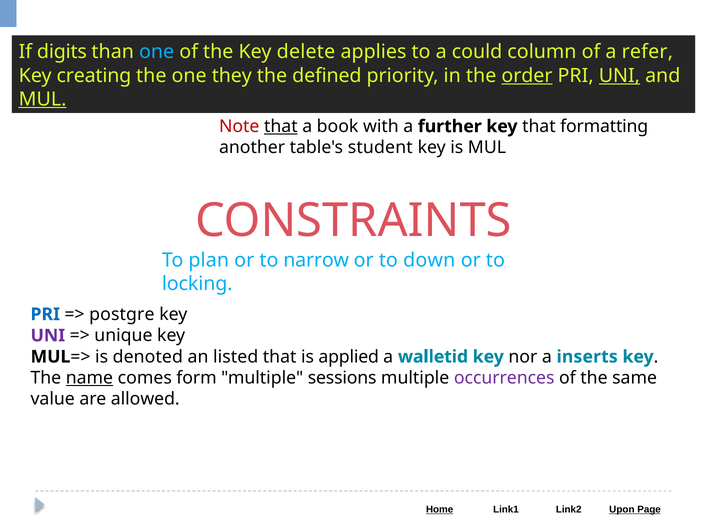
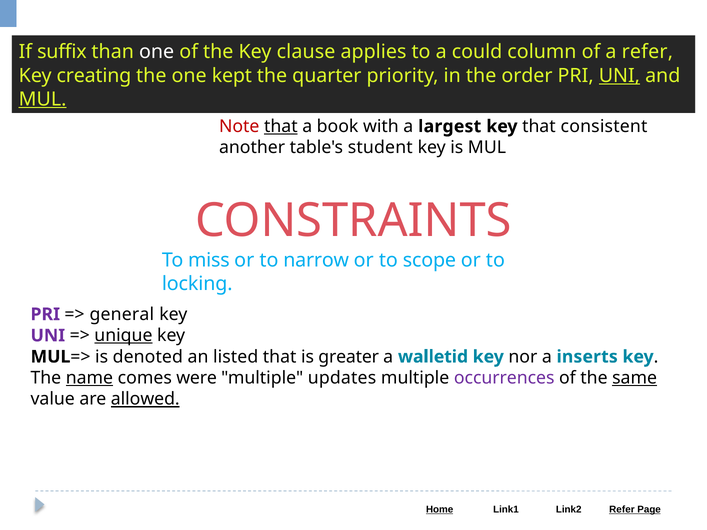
digits: digits -> suffix (62, 52)
one colour: light blue -> white (157, 52)
delete: delete -> clause (306, 52)
they: they -> kept (232, 76)
defined: defined -> quarter (327, 76)
order underline: present -> none (527, 76)
further: further -> largest (450, 126)
formatting: formatting -> consistent (604, 126)
plan: plan -> miss (209, 261)
down: down -> scope (429, 261)
PRI colour: blue -> purple (45, 314)
postgre: postgre -> general (122, 314)
unique underline: none -> present (123, 336)
applied: applied -> greater (349, 357)
form: form -> were (197, 378)
sessions: sessions -> updates (342, 378)
same underline: none -> present (635, 378)
allowed underline: none -> present (145, 399)
Upon: Upon -> Refer (622, 510)
